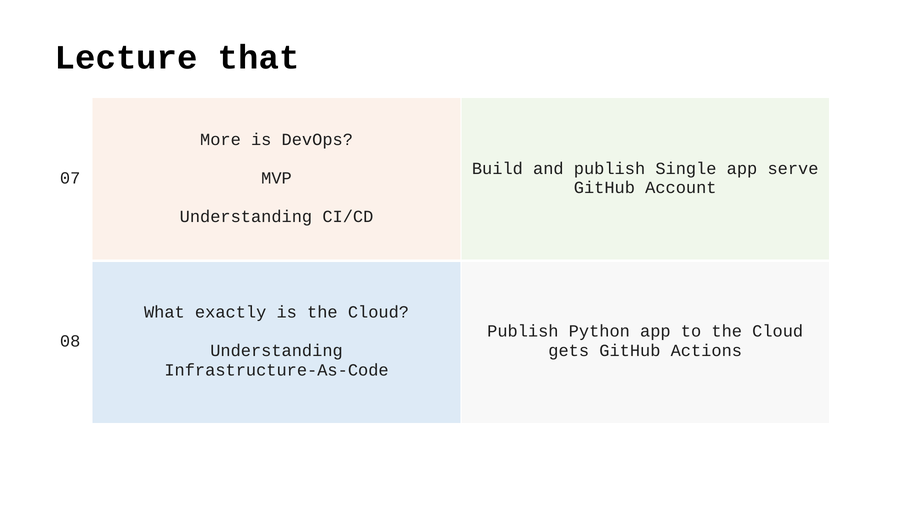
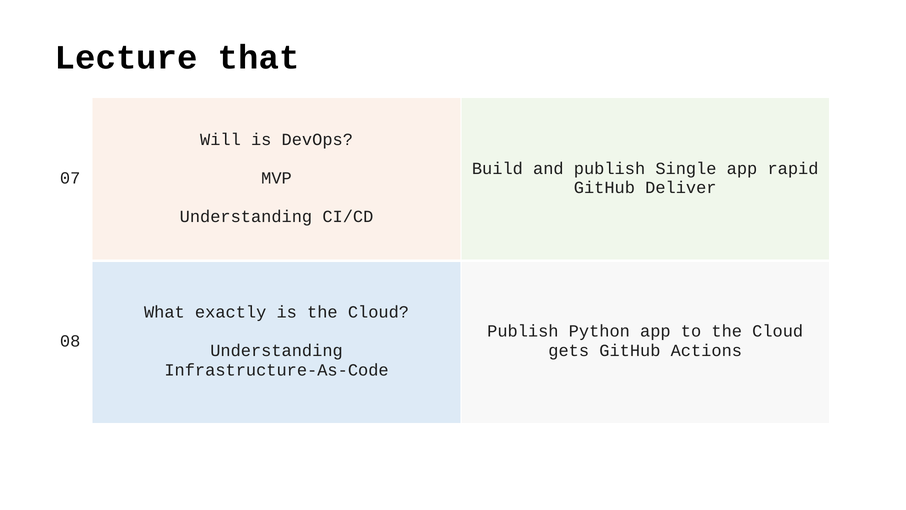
More: More -> Will (220, 139)
serve: serve -> rapid (793, 168)
Account: Account -> Deliver (681, 188)
